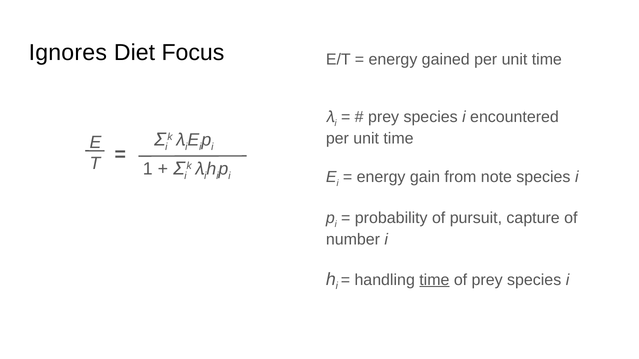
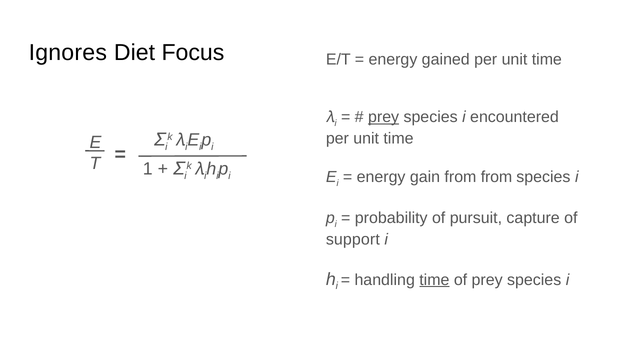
prey underline: none -> present (384, 117)
from note: note -> from (496, 177)
number: number -> support (353, 240)
